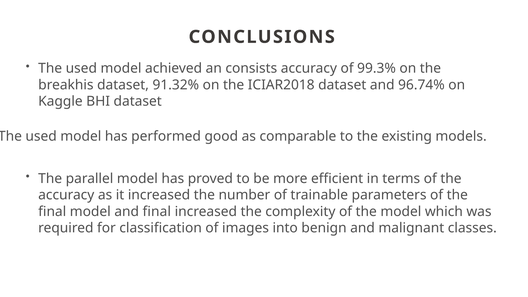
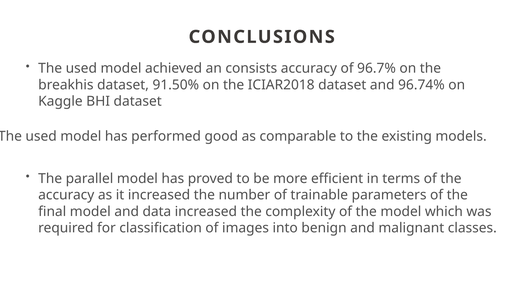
99.3%: 99.3% -> 96.7% (376, 68)
91.32%: 91.32% -> 91.50% (176, 85)
and final: final -> data (157, 212)
